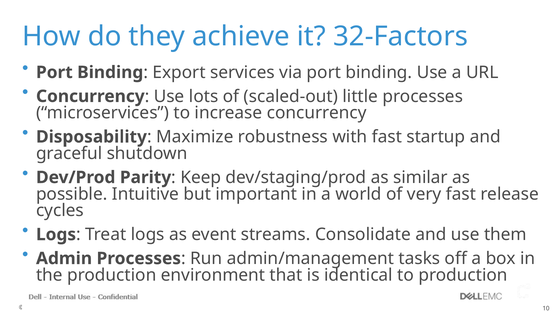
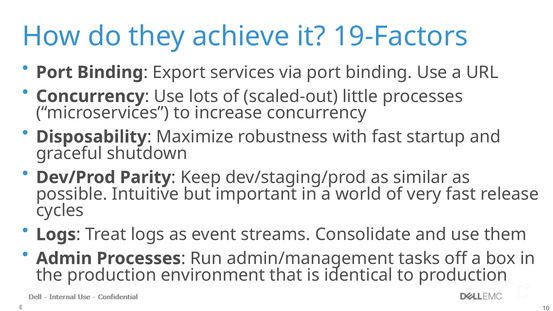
32-Factors: 32-Factors -> 19-Factors (401, 36)
